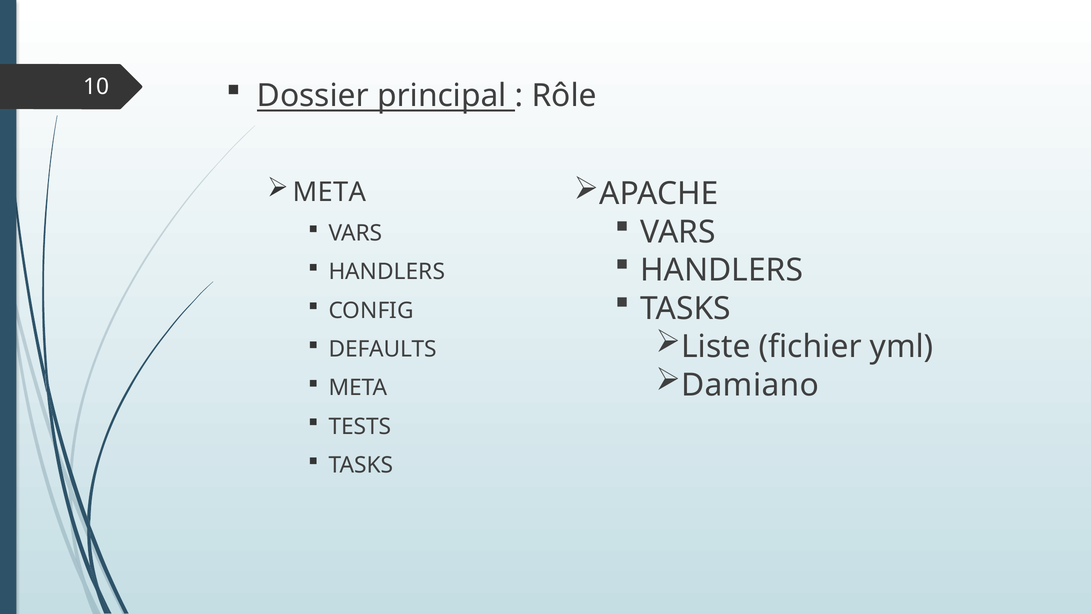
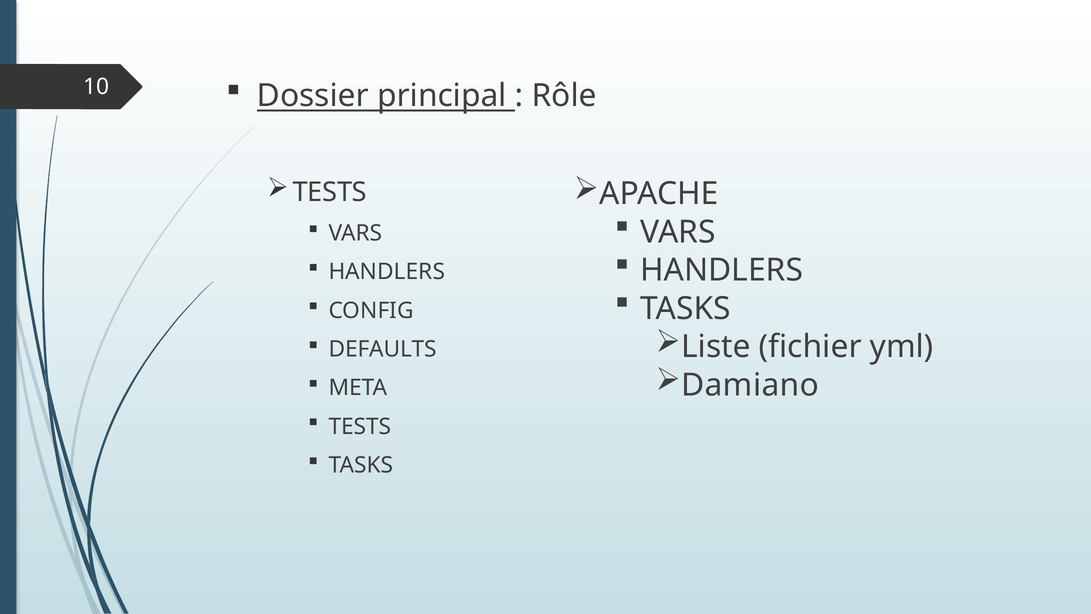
META: META -> TESTS (330, 192)
